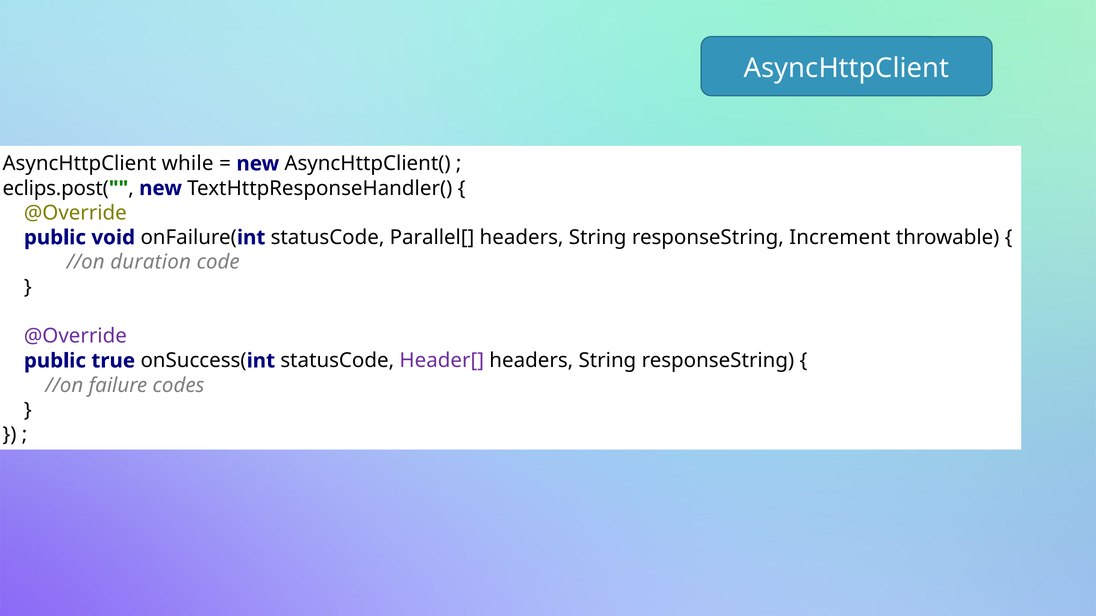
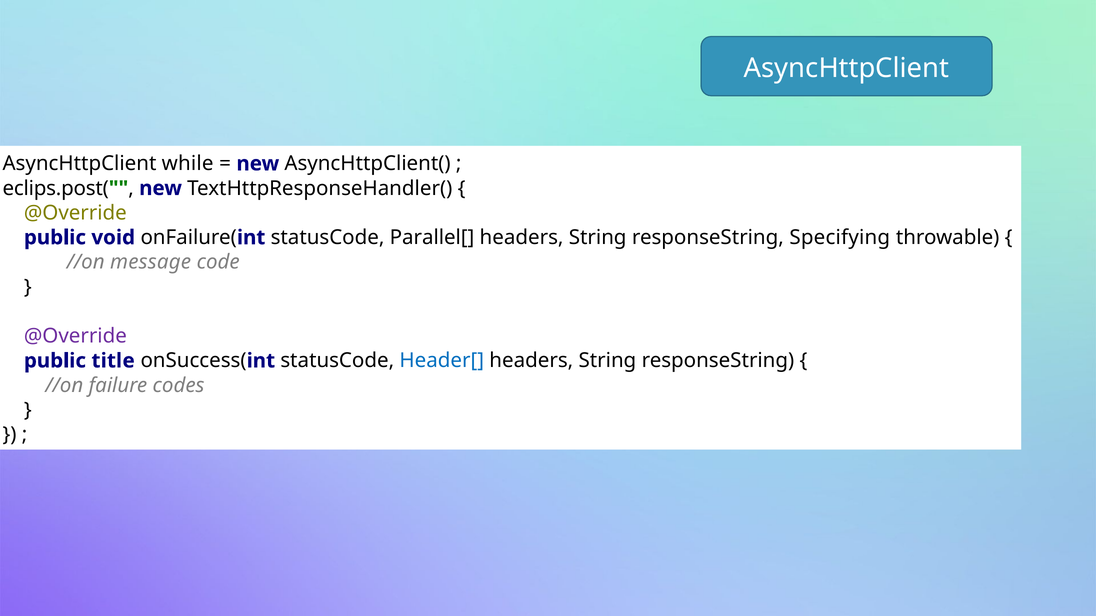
Increment: Increment -> Specifying (840, 238)
duration: duration -> message (151, 262)
true: true -> title (113, 361)
Header[ colour: purple -> blue (442, 361)
